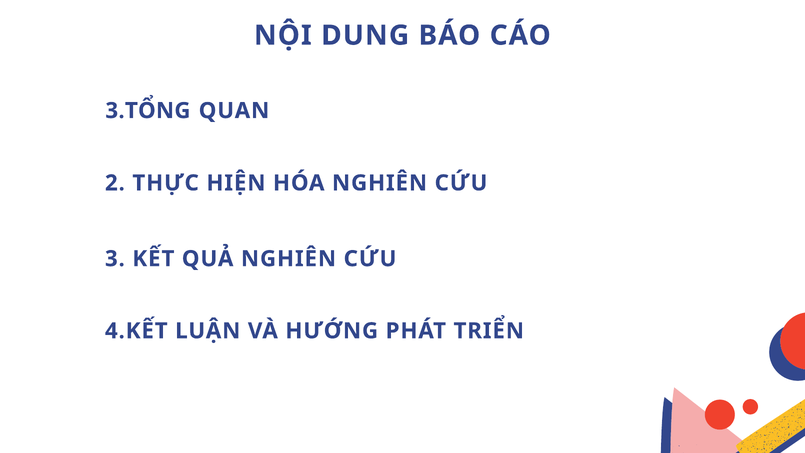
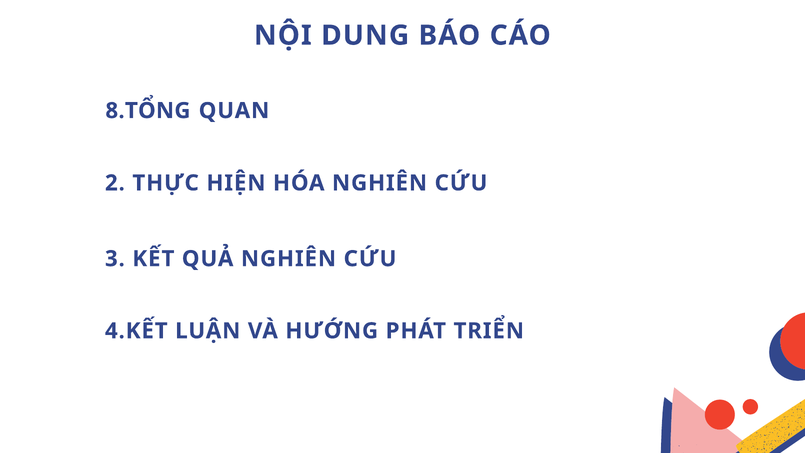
3.TỔNG: 3.TỔNG -> 8.TỔNG (148, 111)
